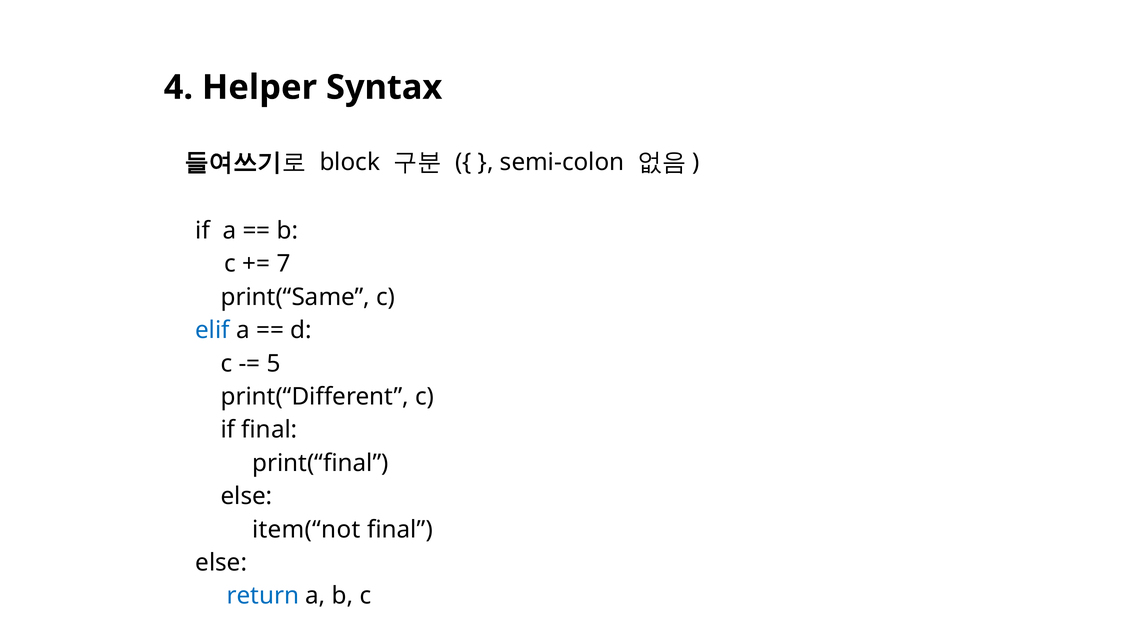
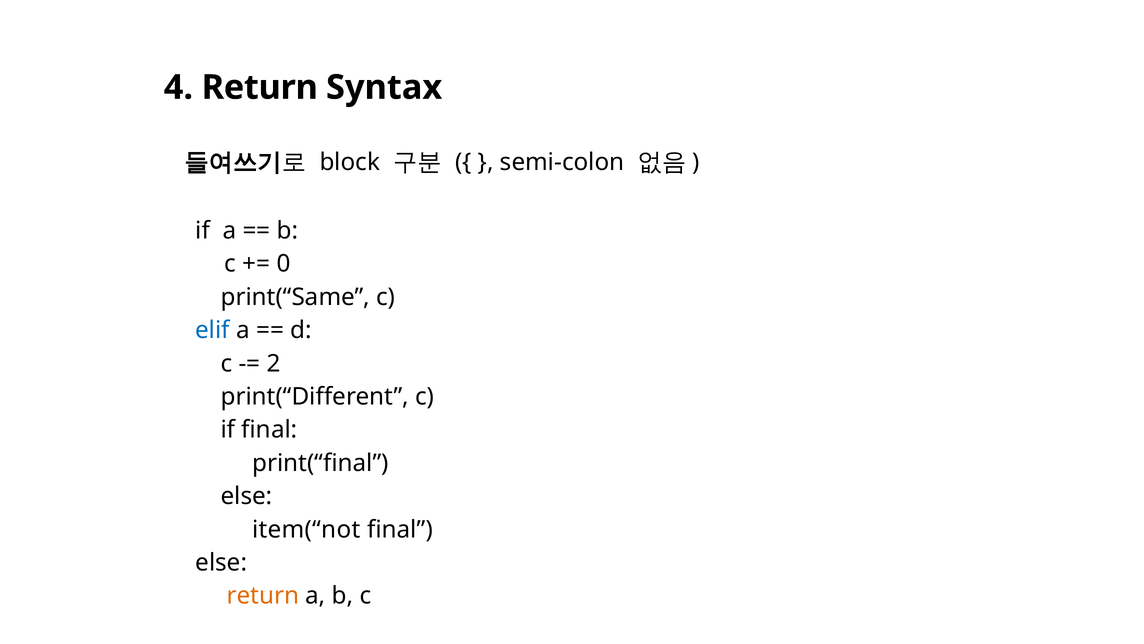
4 Helper: Helper -> Return (260, 87)
7: 7 -> 0 (284, 264)
5: 5 -> 2 (273, 363)
return colour: blue -> orange (263, 595)
